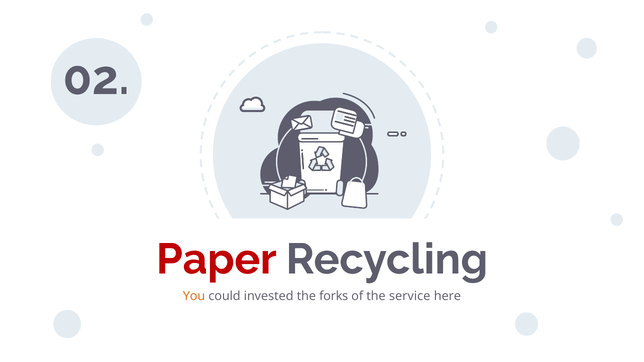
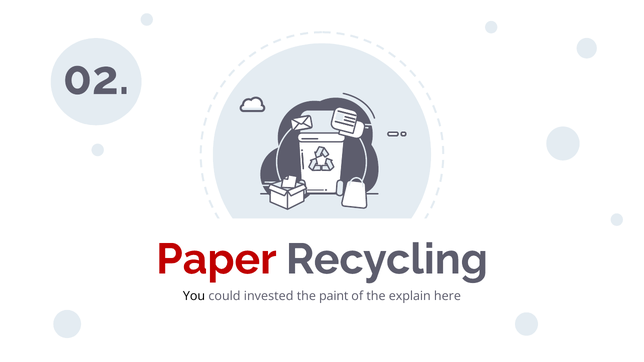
You colour: orange -> black (194, 296)
forks: forks -> paint (334, 296)
service: service -> explain (410, 296)
